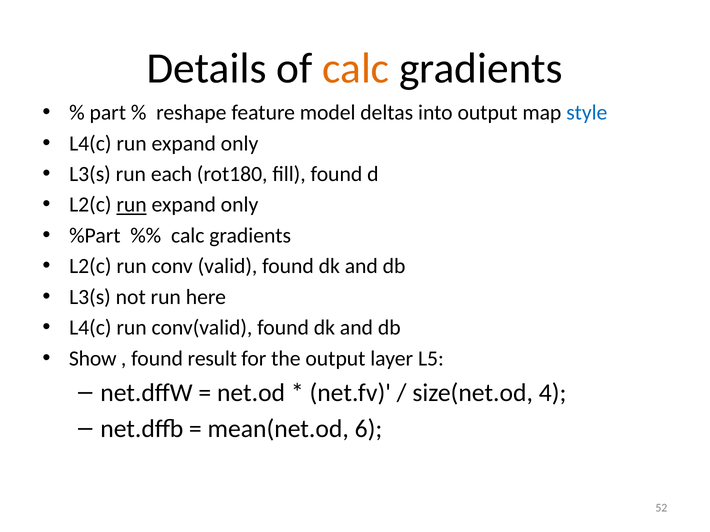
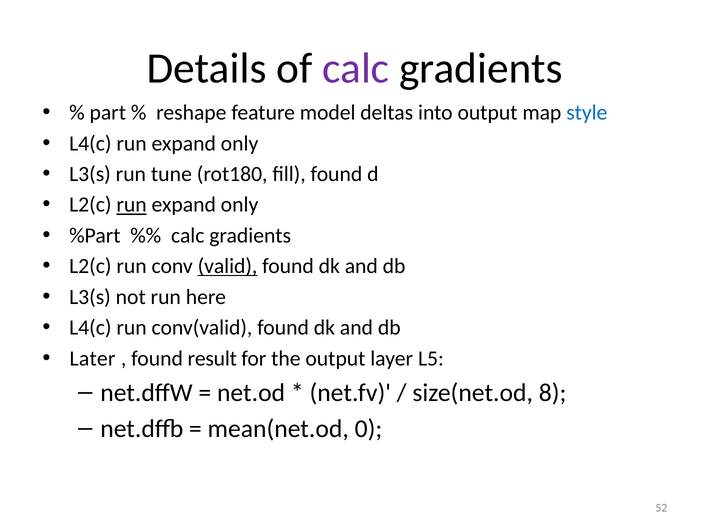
calc colour: orange -> purple (356, 69)
each: each -> tune (171, 174)
valid underline: none -> present (227, 266)
Show: Show -> Later (93, 359)
4: 4 -> 8 (553, 393)
6: 6 -> 0 (368, 429)
